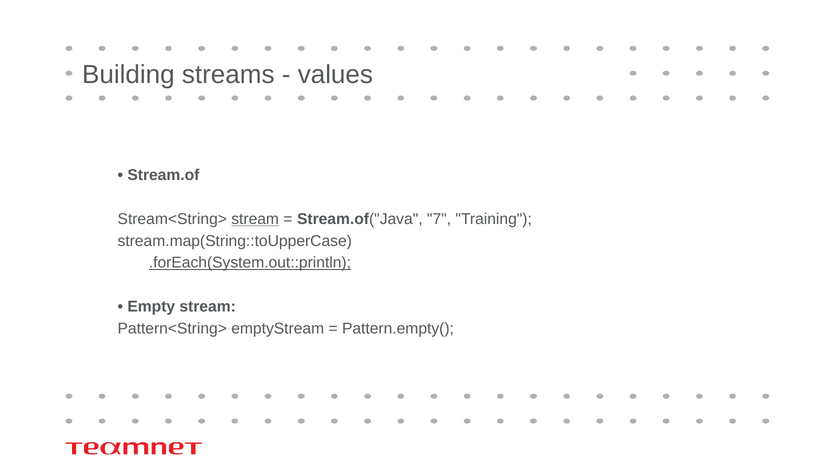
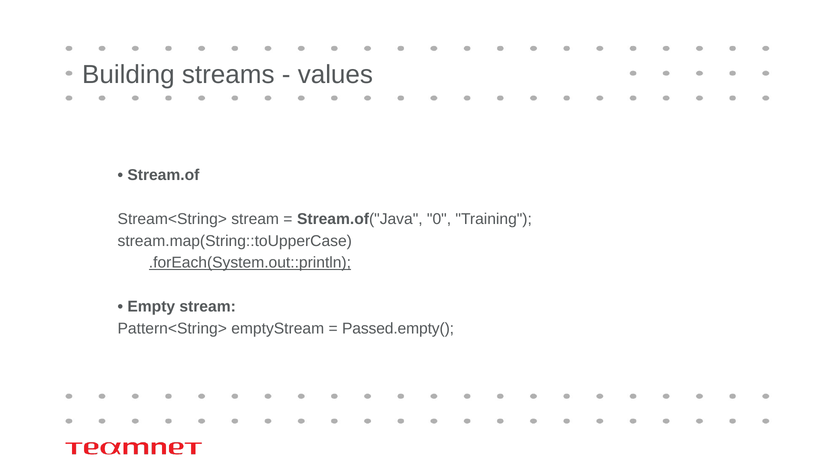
stream underline: present -> none (255, 219)
7: 7 -> 0 (439, 219)
Pattern.empty(: Pattern.empty( -> Passed.empty( (398, 329)
